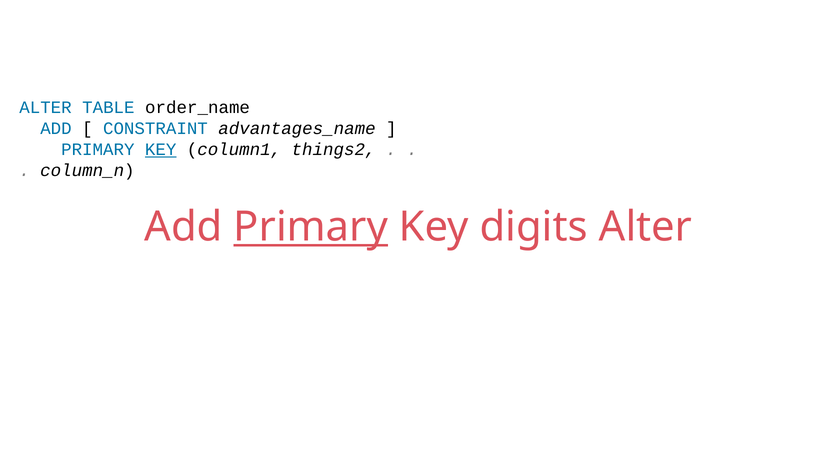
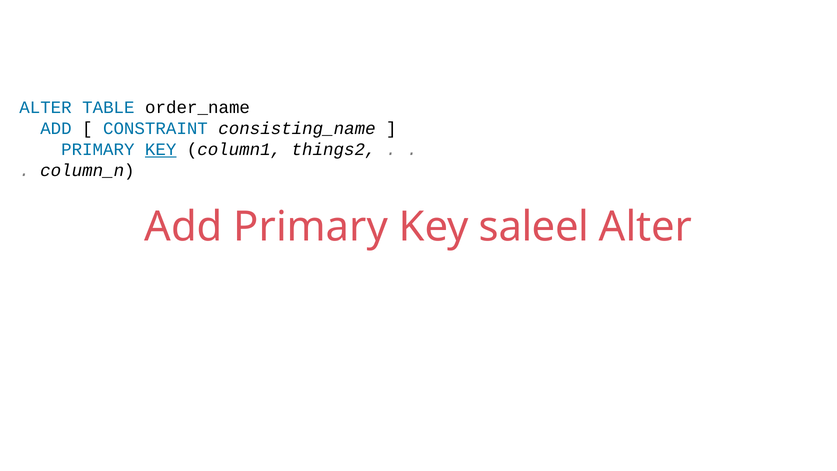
advantages_name: advantages_name -> consisting_name (297, 129)
Primary underline: present -> none (311, 227)
digits: digits -> saleel (534, 227)
